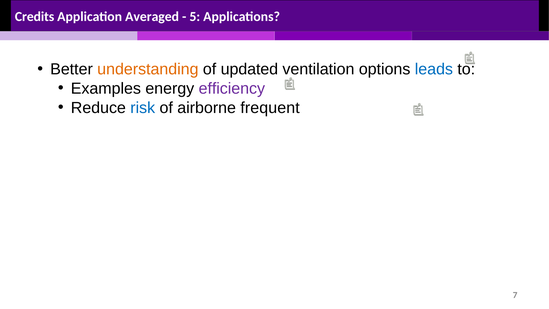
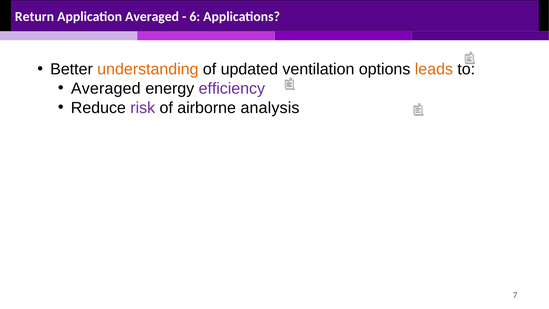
Credits: Credits -> Return (35, 17)
5: 5 -> 6 (195, 17)
leads colour: blue -> orange (434, 69)
Examples: Examples -> Averaged (106, 88)
risk colour: blue -> purple (143, 108)
frequent: frequent -> analysis (270, 108)
